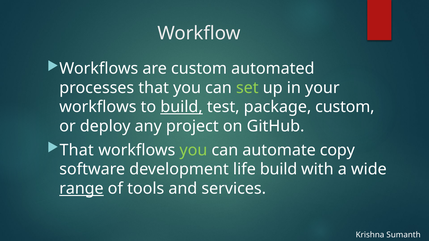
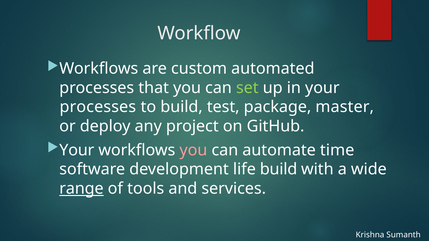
workflows: workflows -> processes (98, 107)
build underline: present -> none (182, 107)
package custom: custom -> master (345, 107)
That: That -> Your (77, 150)
you colour: light green -> pink (193, 150)
copy: copy -> time (337, 150)
